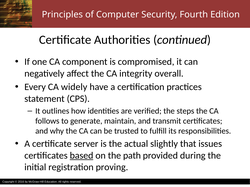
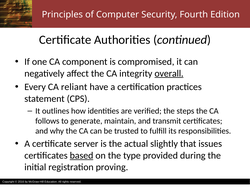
overall underline: none -> present (169, 74)
widely: widely -> reliant (74, 87)
path: path -> type (132, 156)
